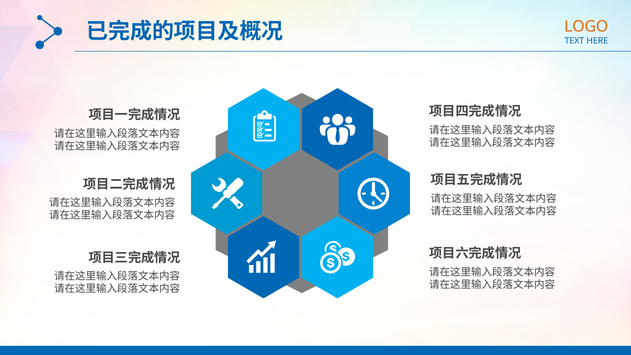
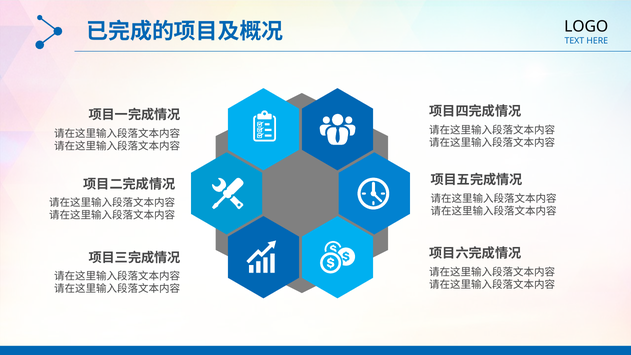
LOGO colour: orange -> black (586, 26)
